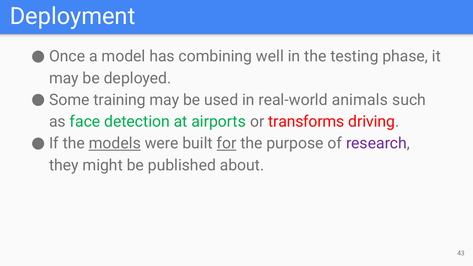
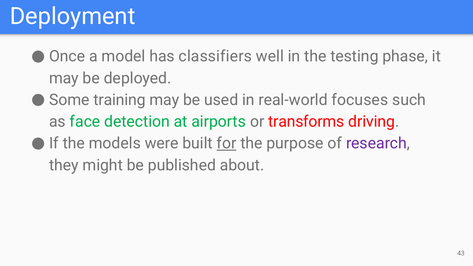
combining: combining -> classifiers (215, 56)
animals: animals -> focuses (360, 100)
models underline: present -> none (115, 143)
